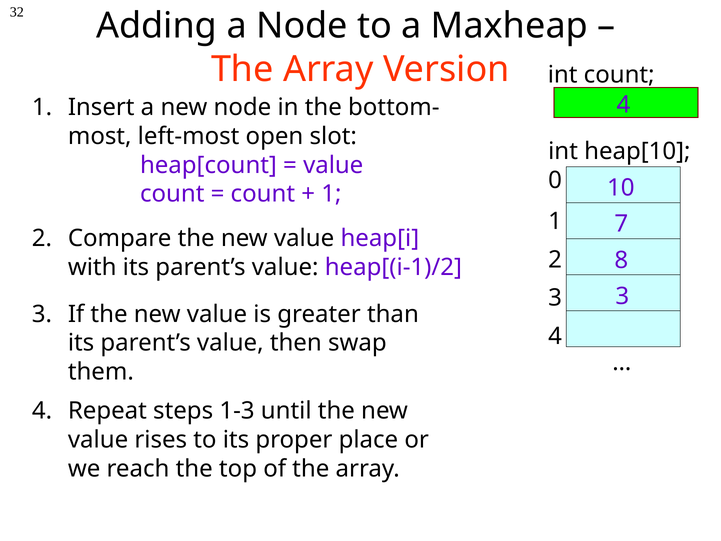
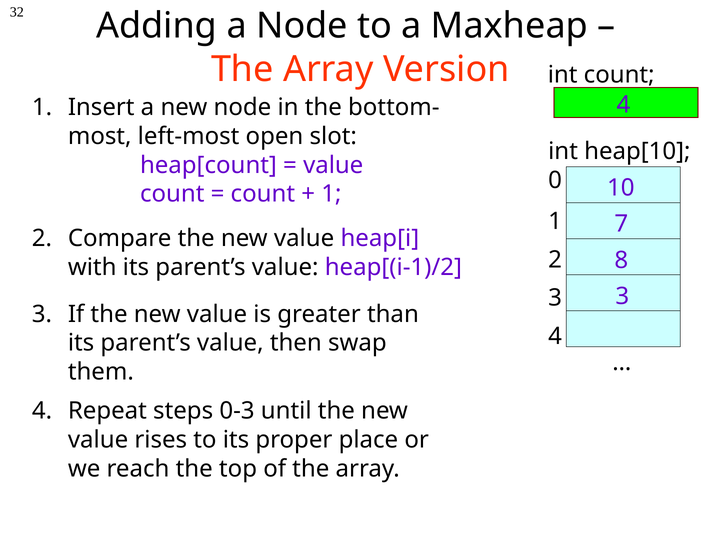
1-3: 1-3 -> 0-3 (237, 411)
